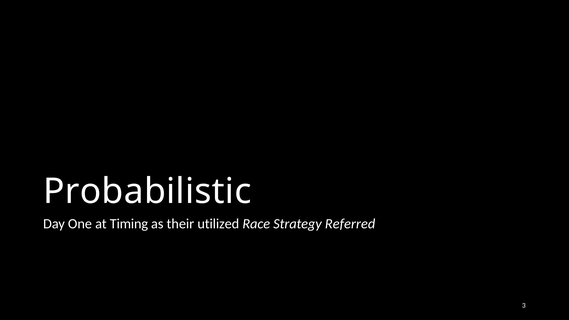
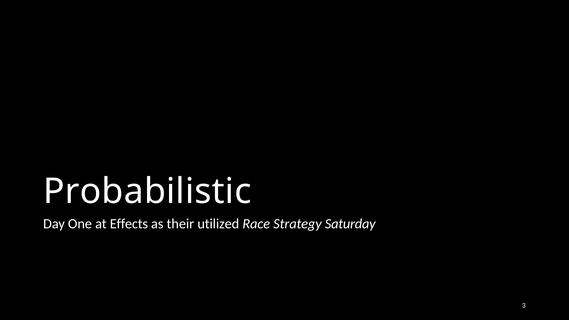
Timing: Timing -> Effects (129, 224)
Referred: Referred -> Saturday (350, 224)
